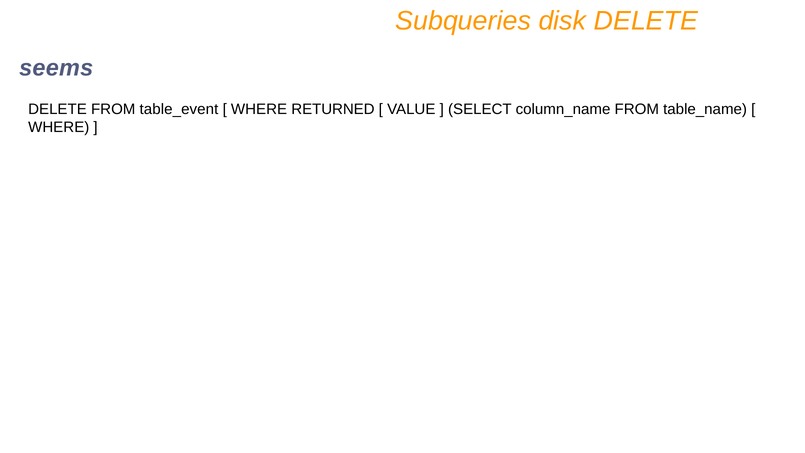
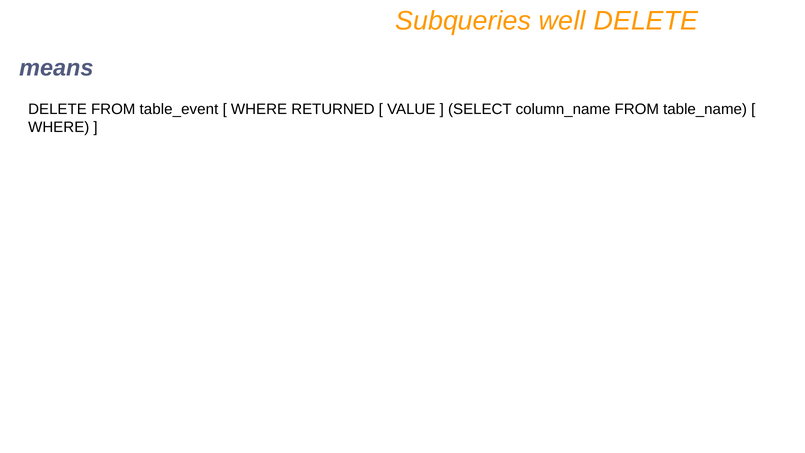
disk: disk -> well (562, 21)
seems: seems -> means (56, 68)
